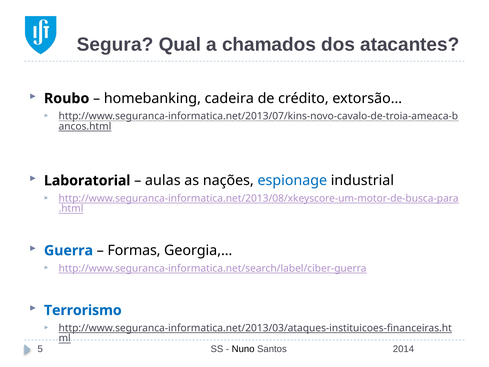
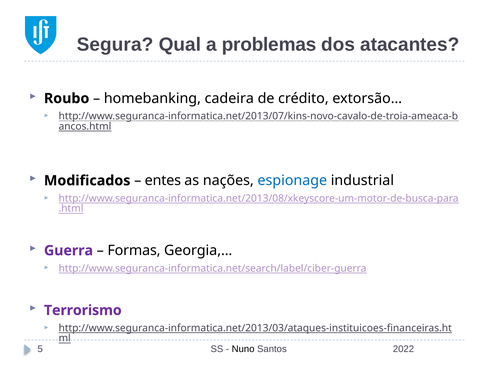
chamados: chamados -> problemas (269, 45)
Laboratorial: Laboratorial -> Modificados (87, 180)
aulas: aulas -> entes (163, 180)
Guerra colour: blue -> purple (68, 250)
Terrorismo colour: blue -> purple (83, 310)
2014: 2014 -> 2022 (403, 349)
